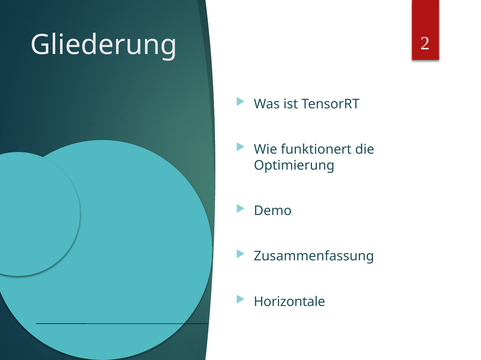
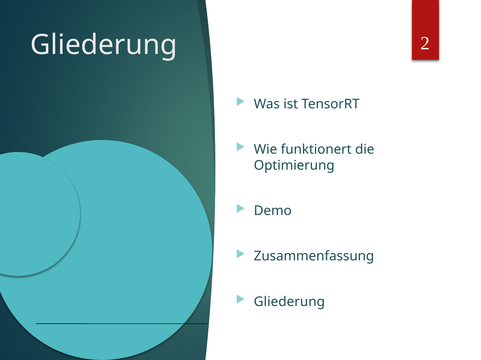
Horizontale: Horizontale -> Gliederung (289, 302)
